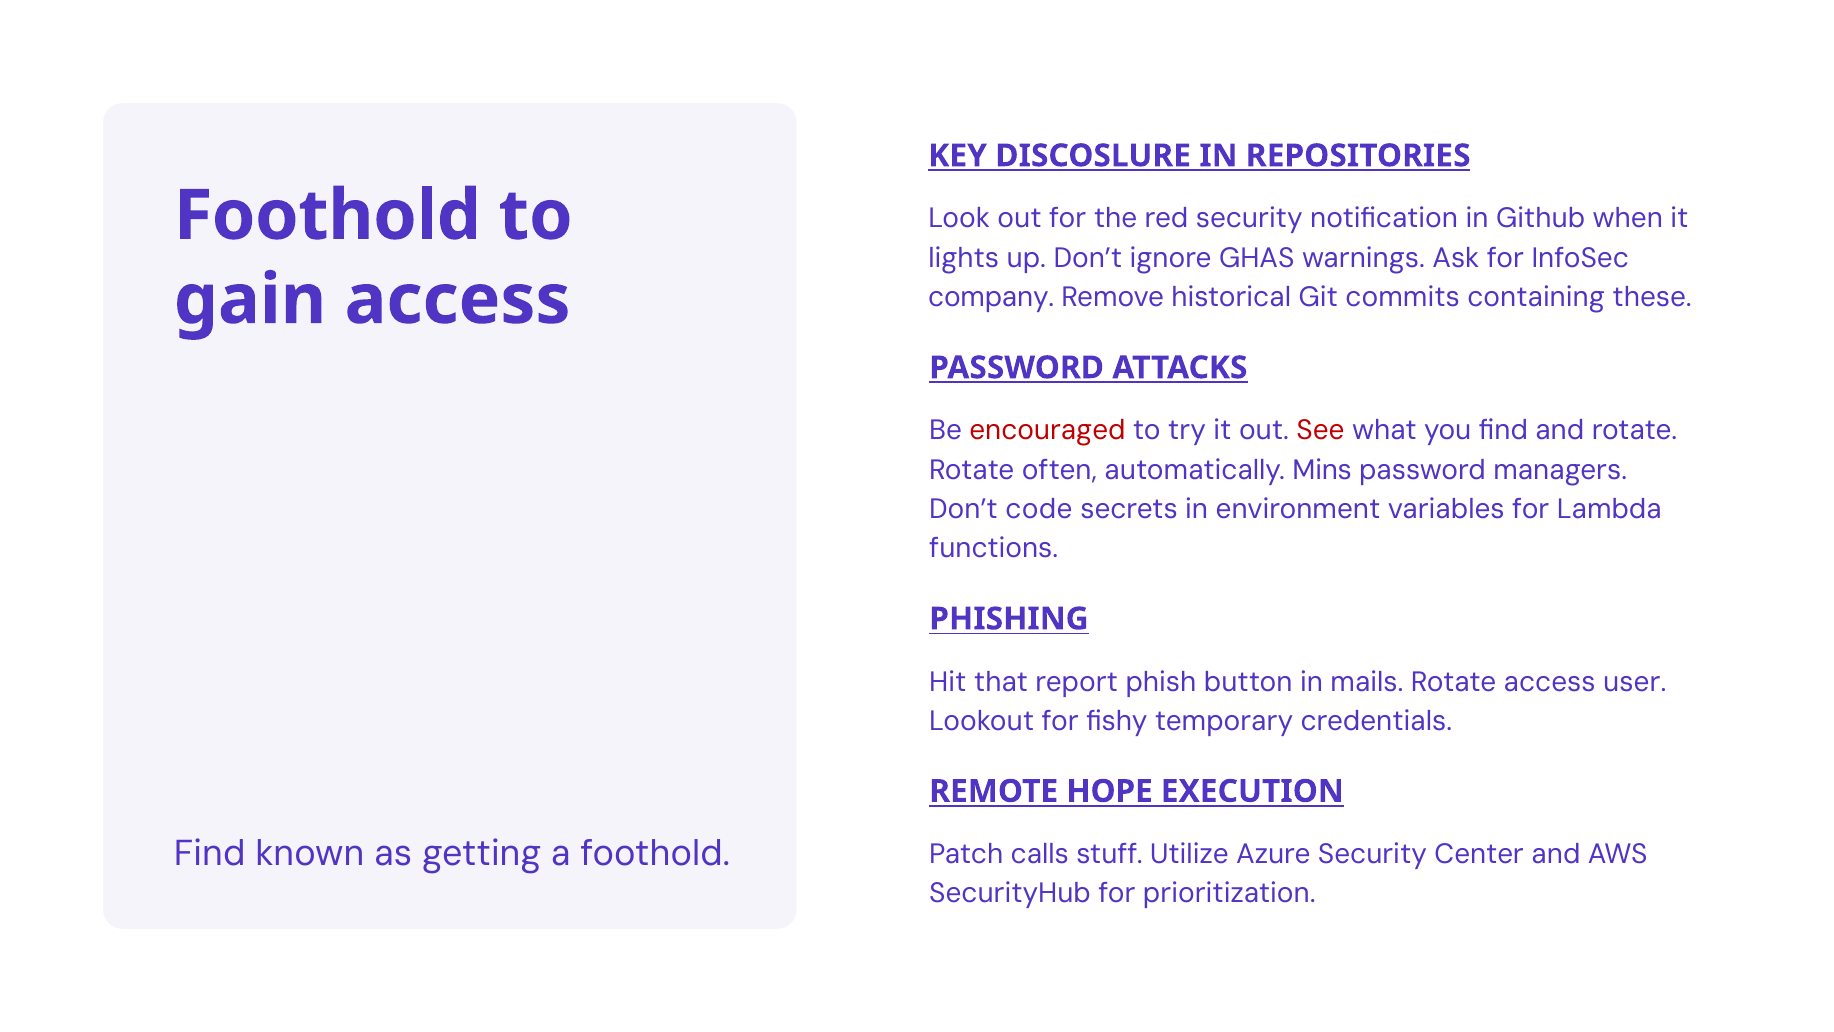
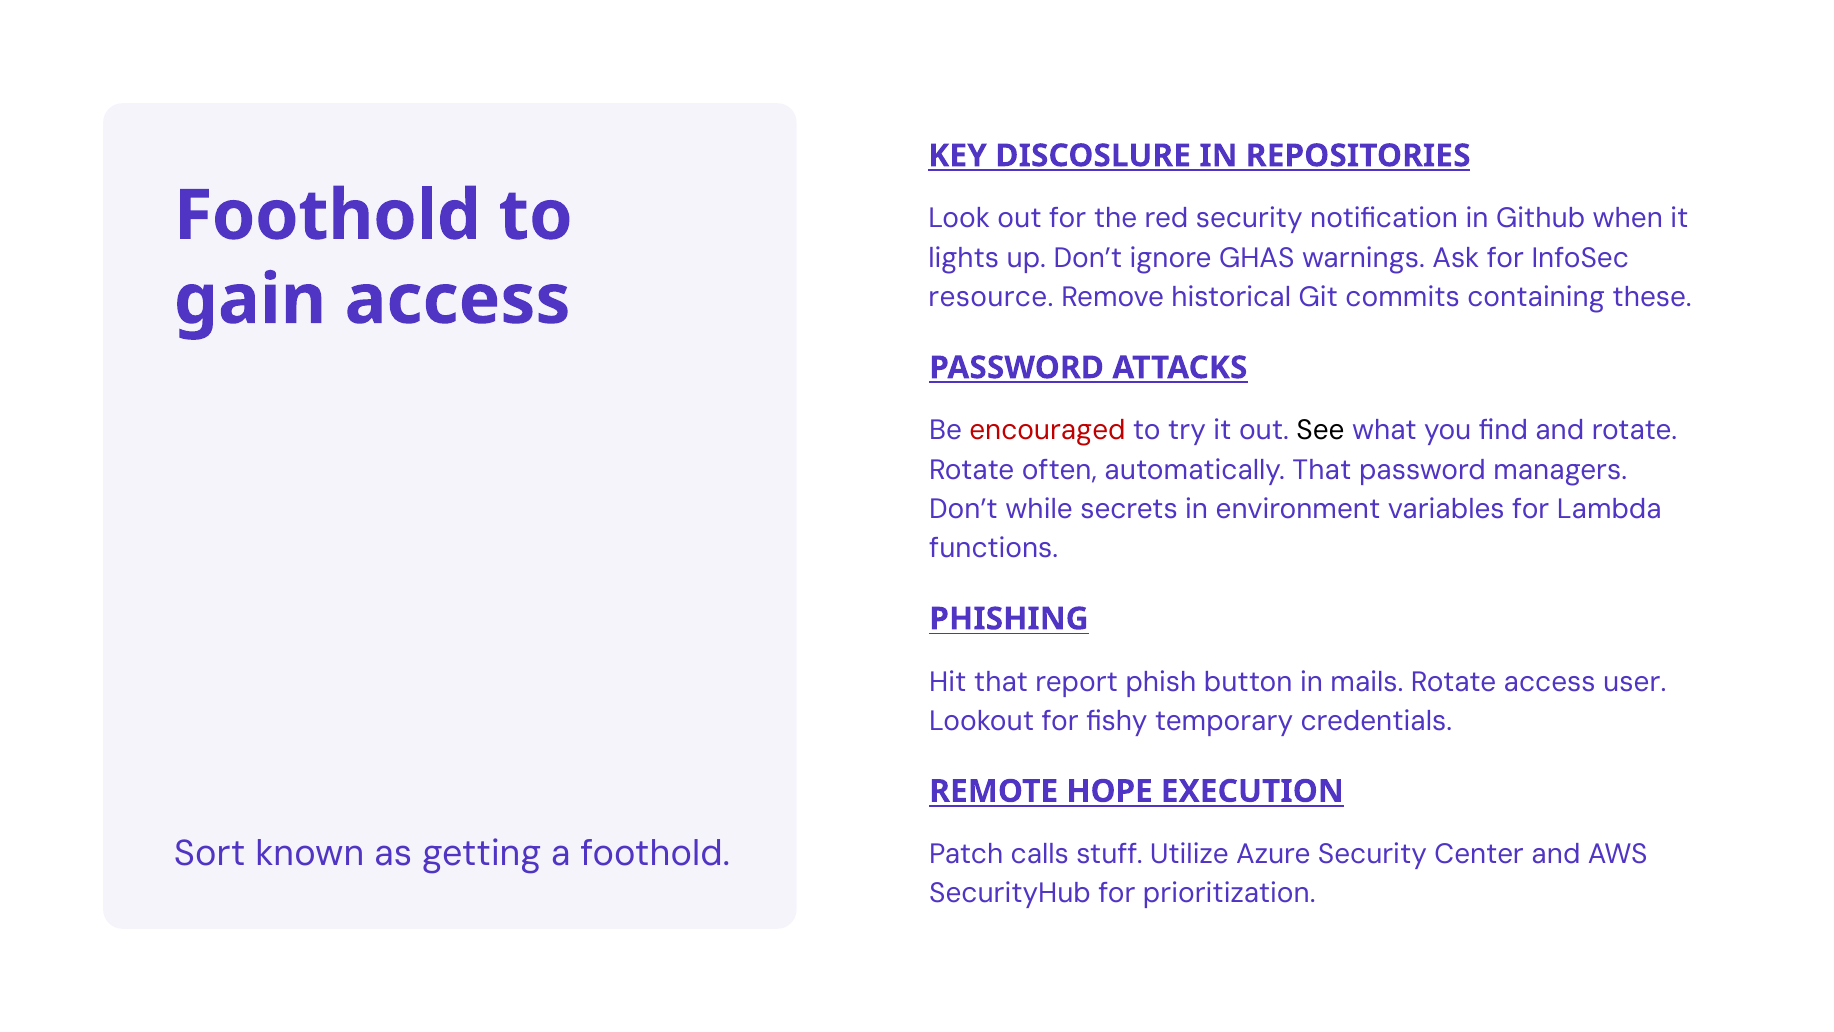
company: company -> resource (991, 297)
See colour: red -> black (1321, 431)
automatically Mins: Mins -> That (1322, 470)
code: code -> while (1039, 509)
Find: Find -> Sort (210, 854)
